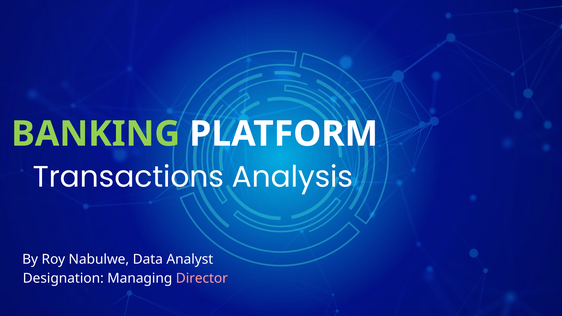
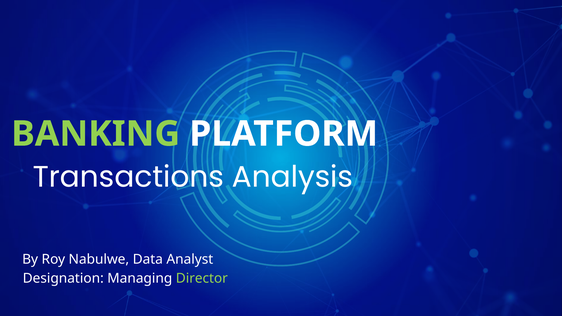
Director colour: pink -> light green (202, 278)
